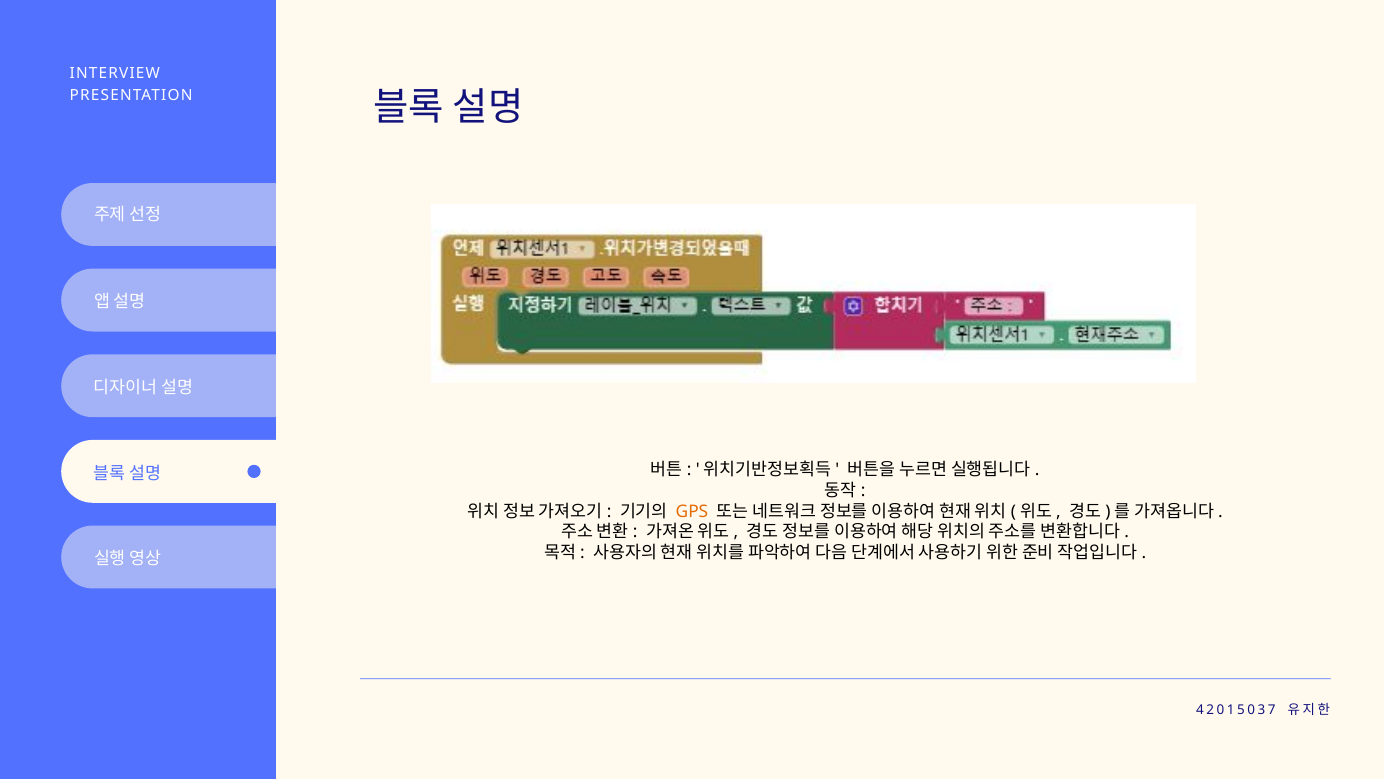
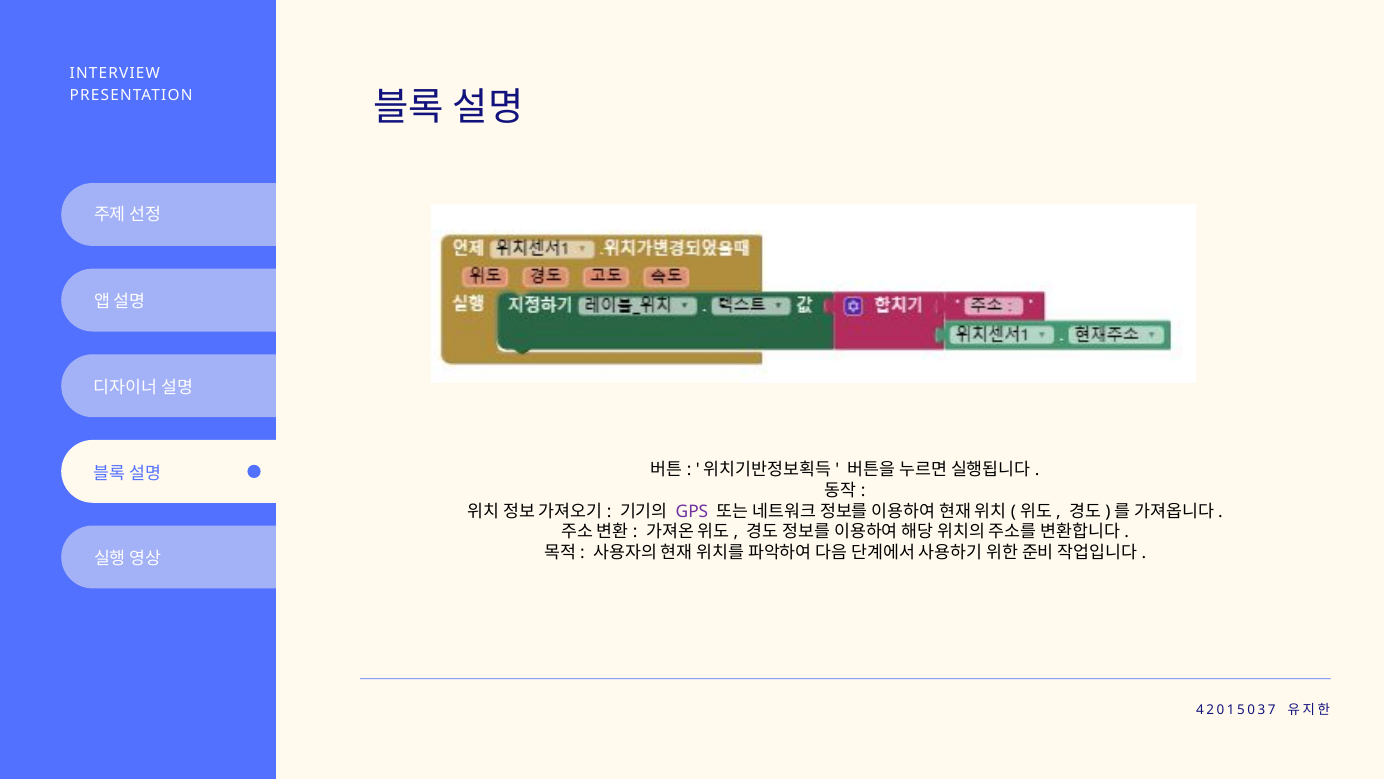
GPS colour: orange -> purple (692, 511)
